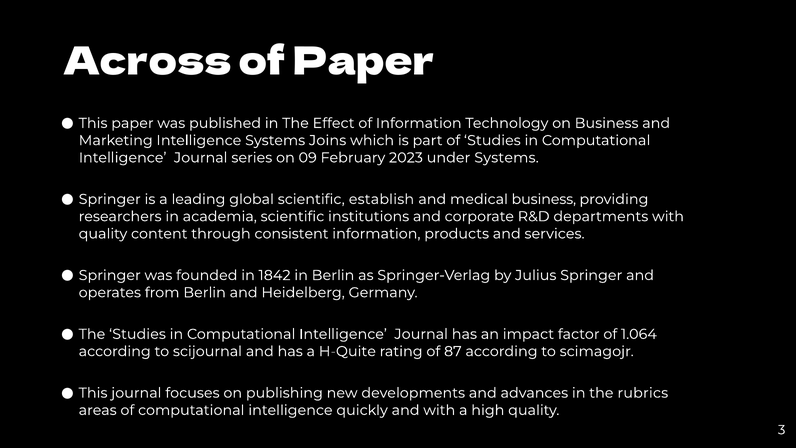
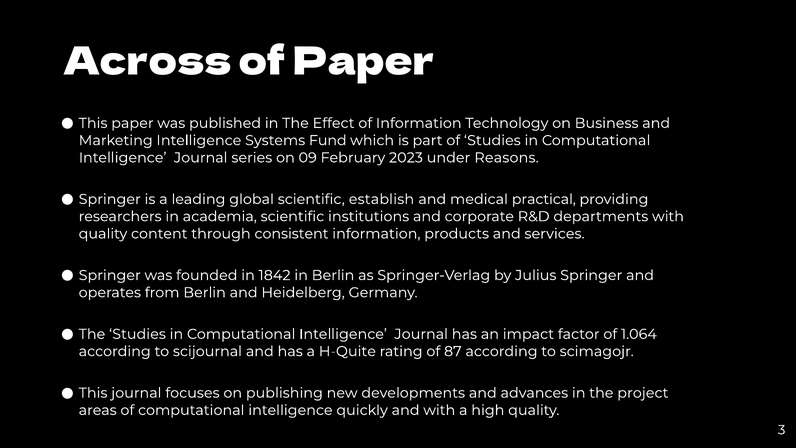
Joins: Joins -> Fund (328, 140)
under Systems: Systems -> Reasons (507, 158)
medical business: business -> practical (544, 199)
rubrics: rubrics -> project (643, 393)
